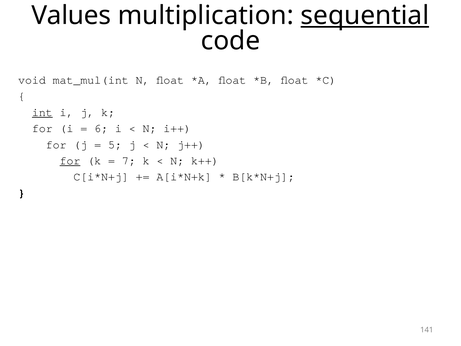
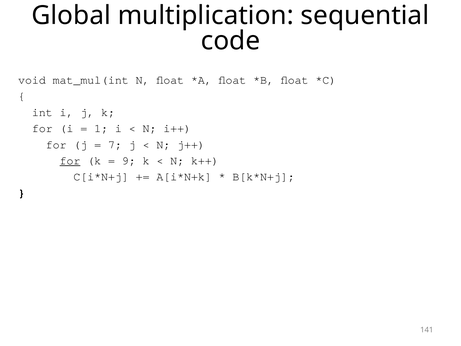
Values: Values -> Global (71, 16)
sequential underline: present -> none (365, 16)
int underline: present -> none (42, 112)
6: 6 -> 1 (101, 128)
5: 5 -> 7 (115, 144)
7: 7 -> 9 (129, 161)
